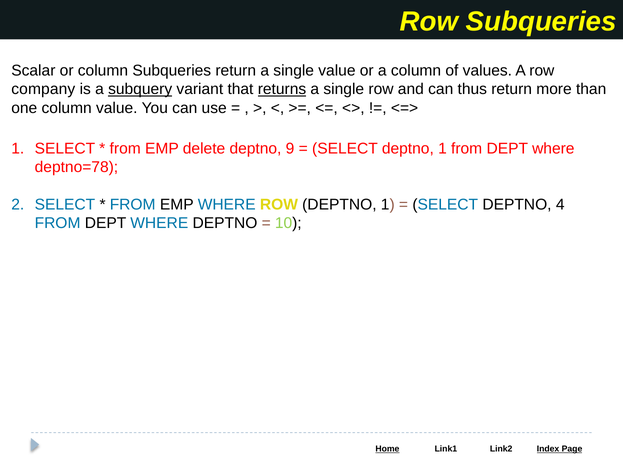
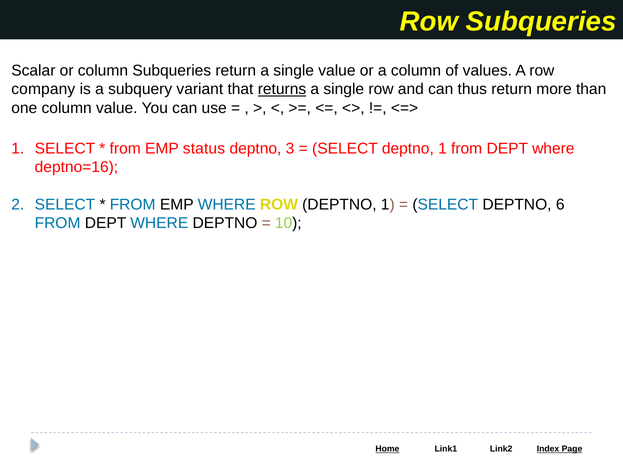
subquery underline: present -> none (140, 89)
delete: delete -> status (204, 148)
9: 9 -> 3 (290, 148)
deptno=78: deptno=78 -> deptno=16 (76, 167)
4: 4 -> 6 (560, 205)
